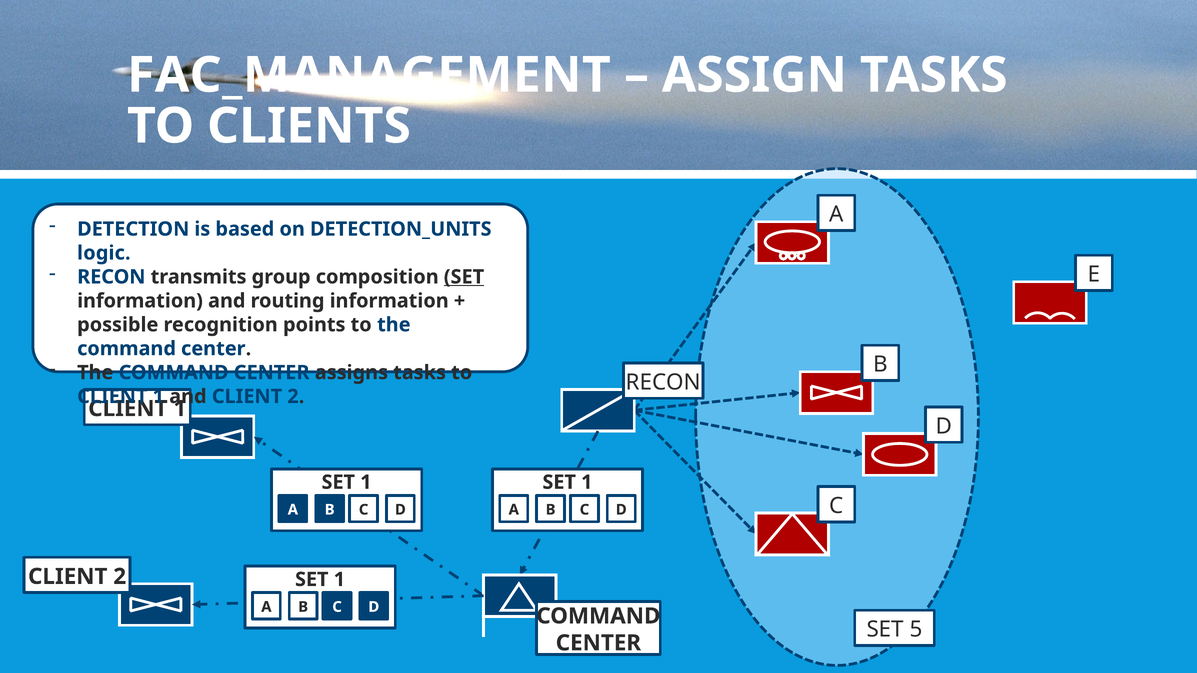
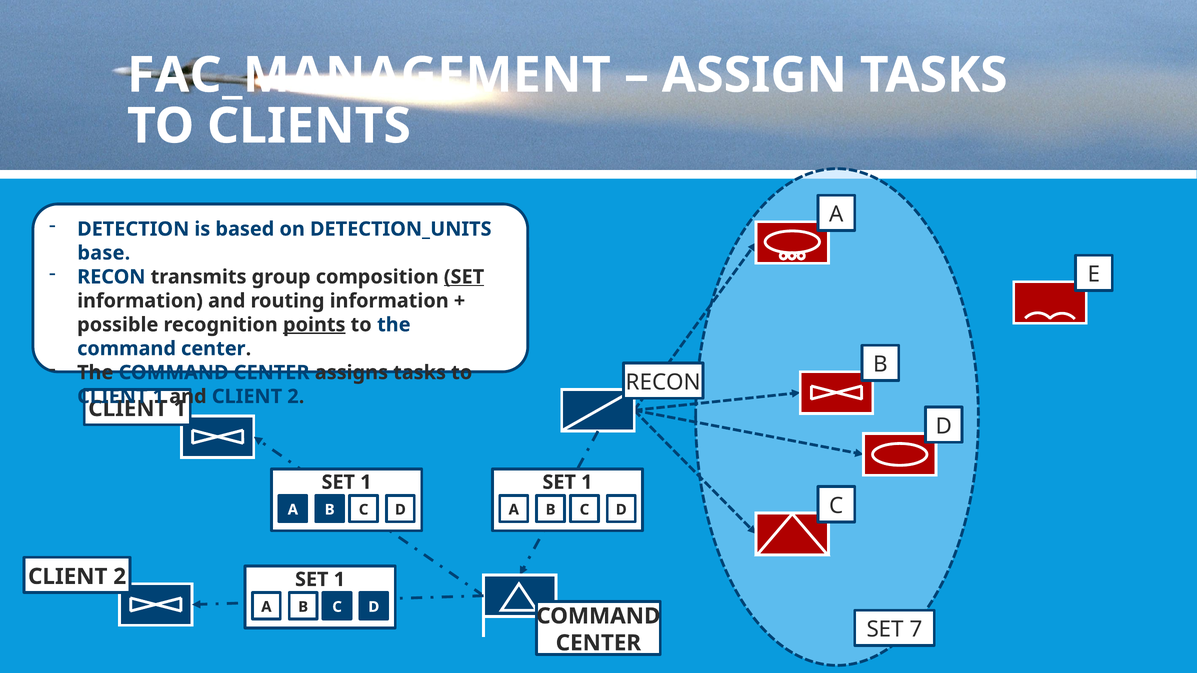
logic: logic -> base (104, 253)
points underline: none -> present (314, 325)
5: 5 -> 7 (916, 630)
